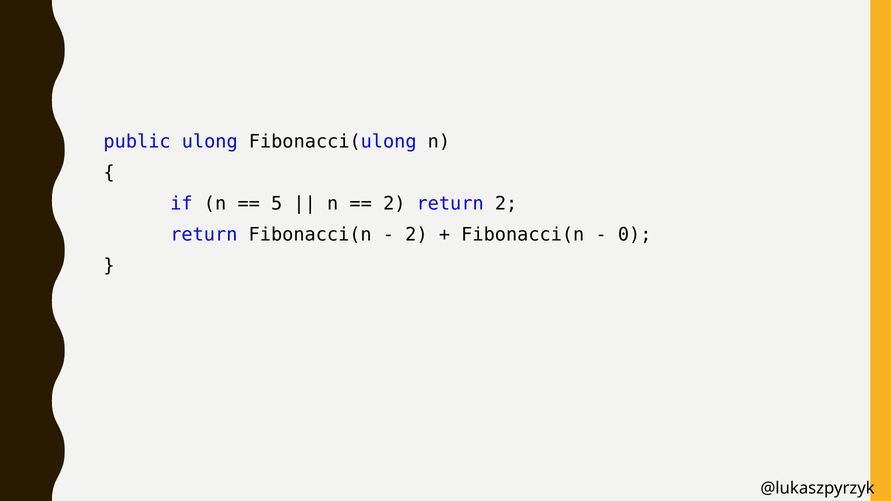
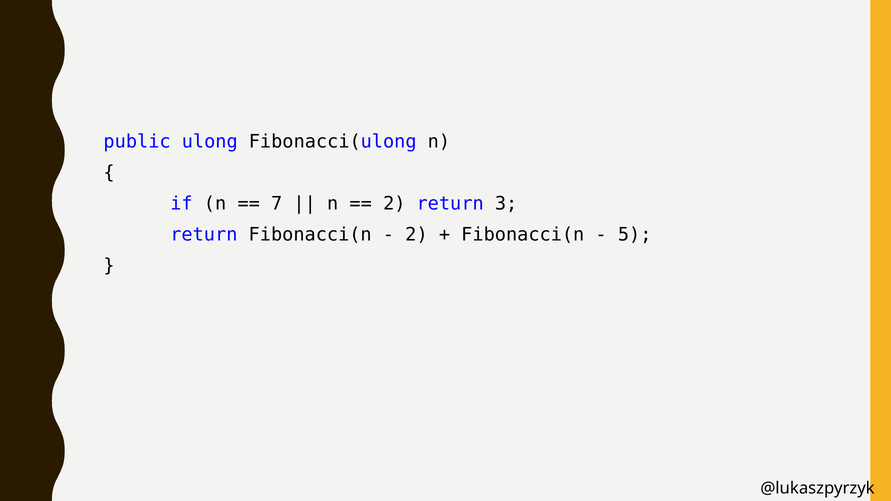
5: 5 -> 7 (277, 204)
return 2: 2 -> 3 (506, 204)
0: 0 -> 5 (635, 235)
